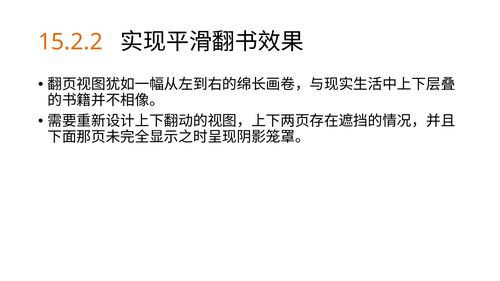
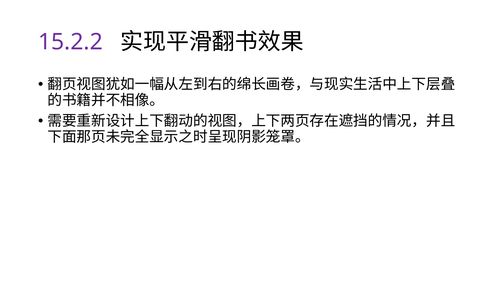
15.2.2 colour: orange -> purple (70, 42)
